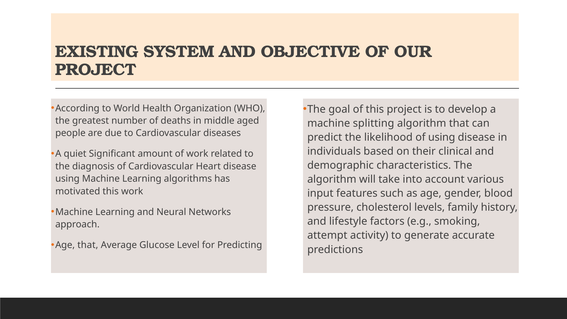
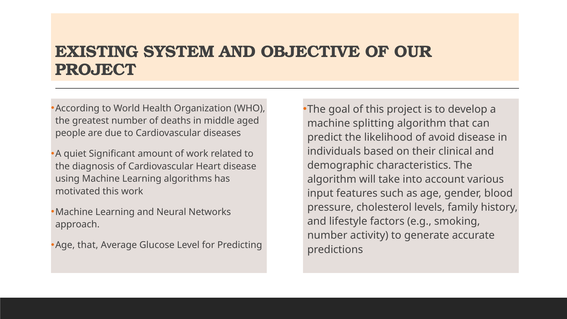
of using: using -> avoid (442, 137)
attempt: attempt -> number (327, 235)
